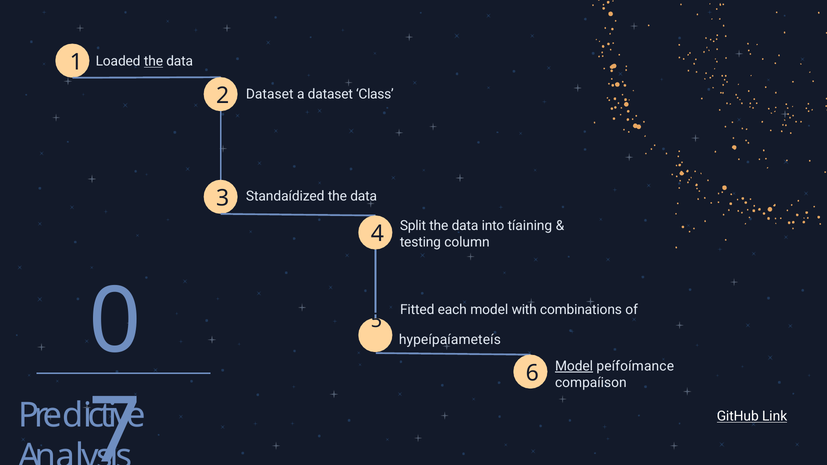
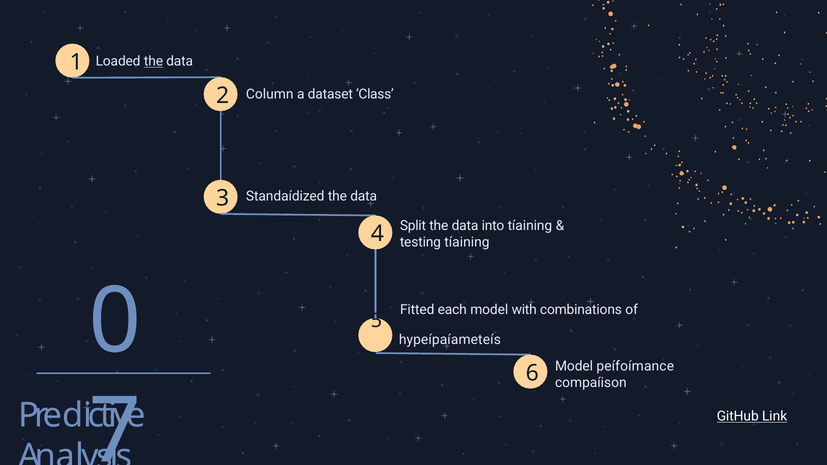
Dataset: Dataset -> Column (270, 94)
testing column: column -> tíaining (467, 242)
Model underline: present -> none (574, 366)
